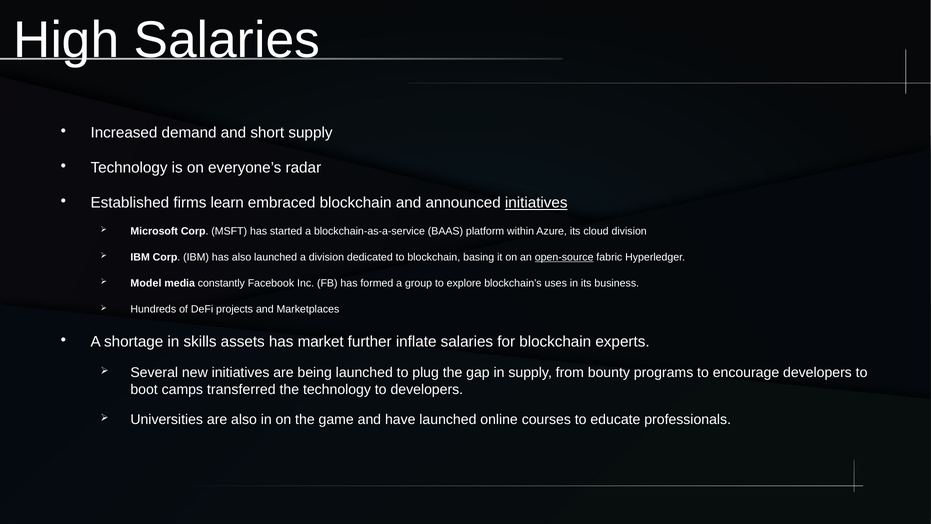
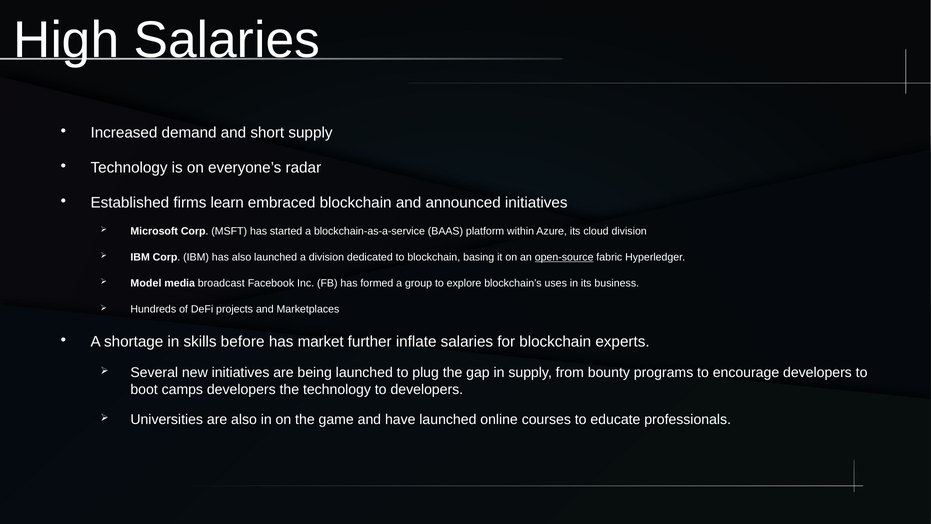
initiatives underline: present -> none (536, 203)
constantly: constantly -> broadcast (221, 283)
assets: assets -> before (243, 342)
camps transferred: transferred -> developers (241, 389)
